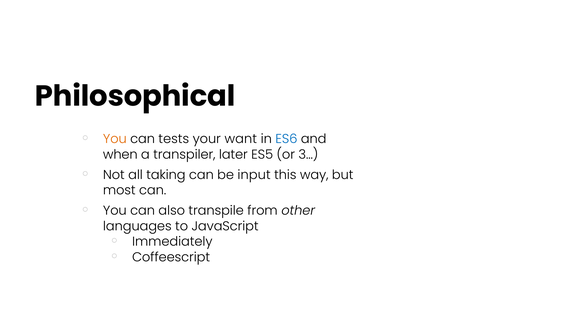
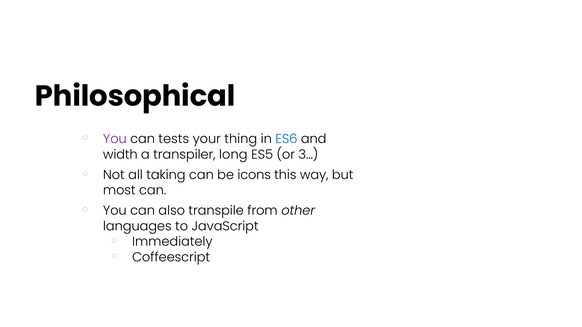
You colour: orange -> purple (115, 139)
want: want -> thing (241, 139)
when: when -> width (120, 155)
later: later -> long (233, 155)
input: input -> icons (254, 175)
